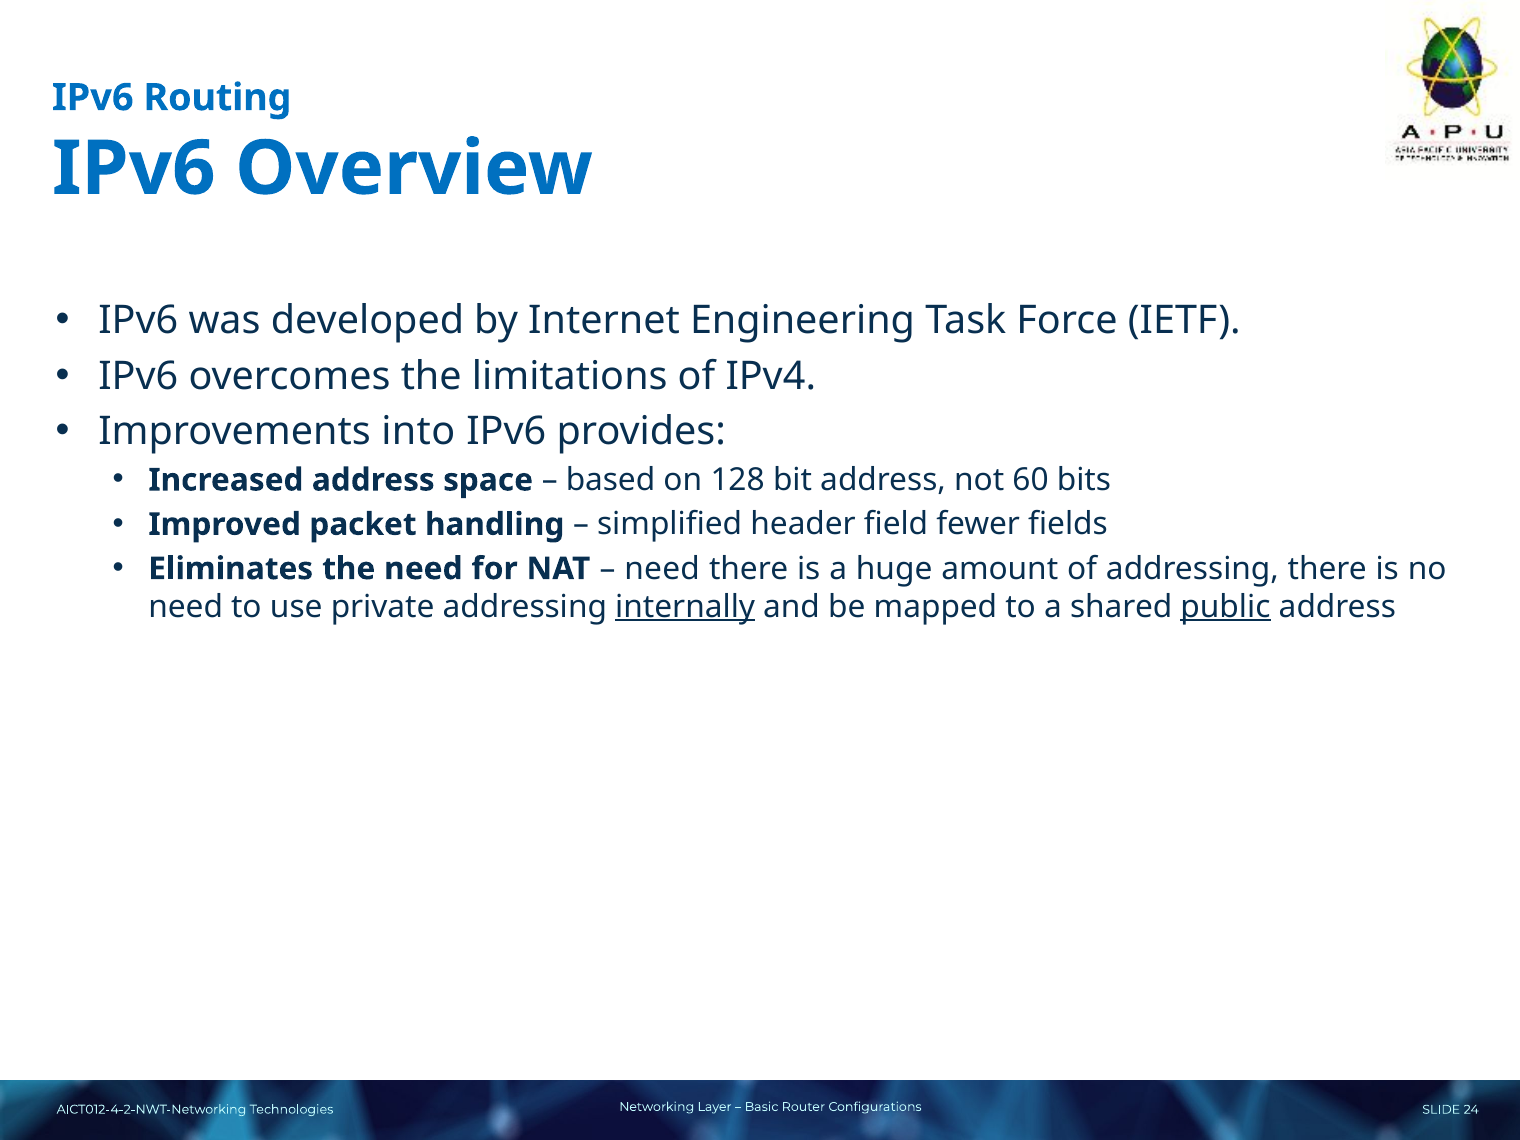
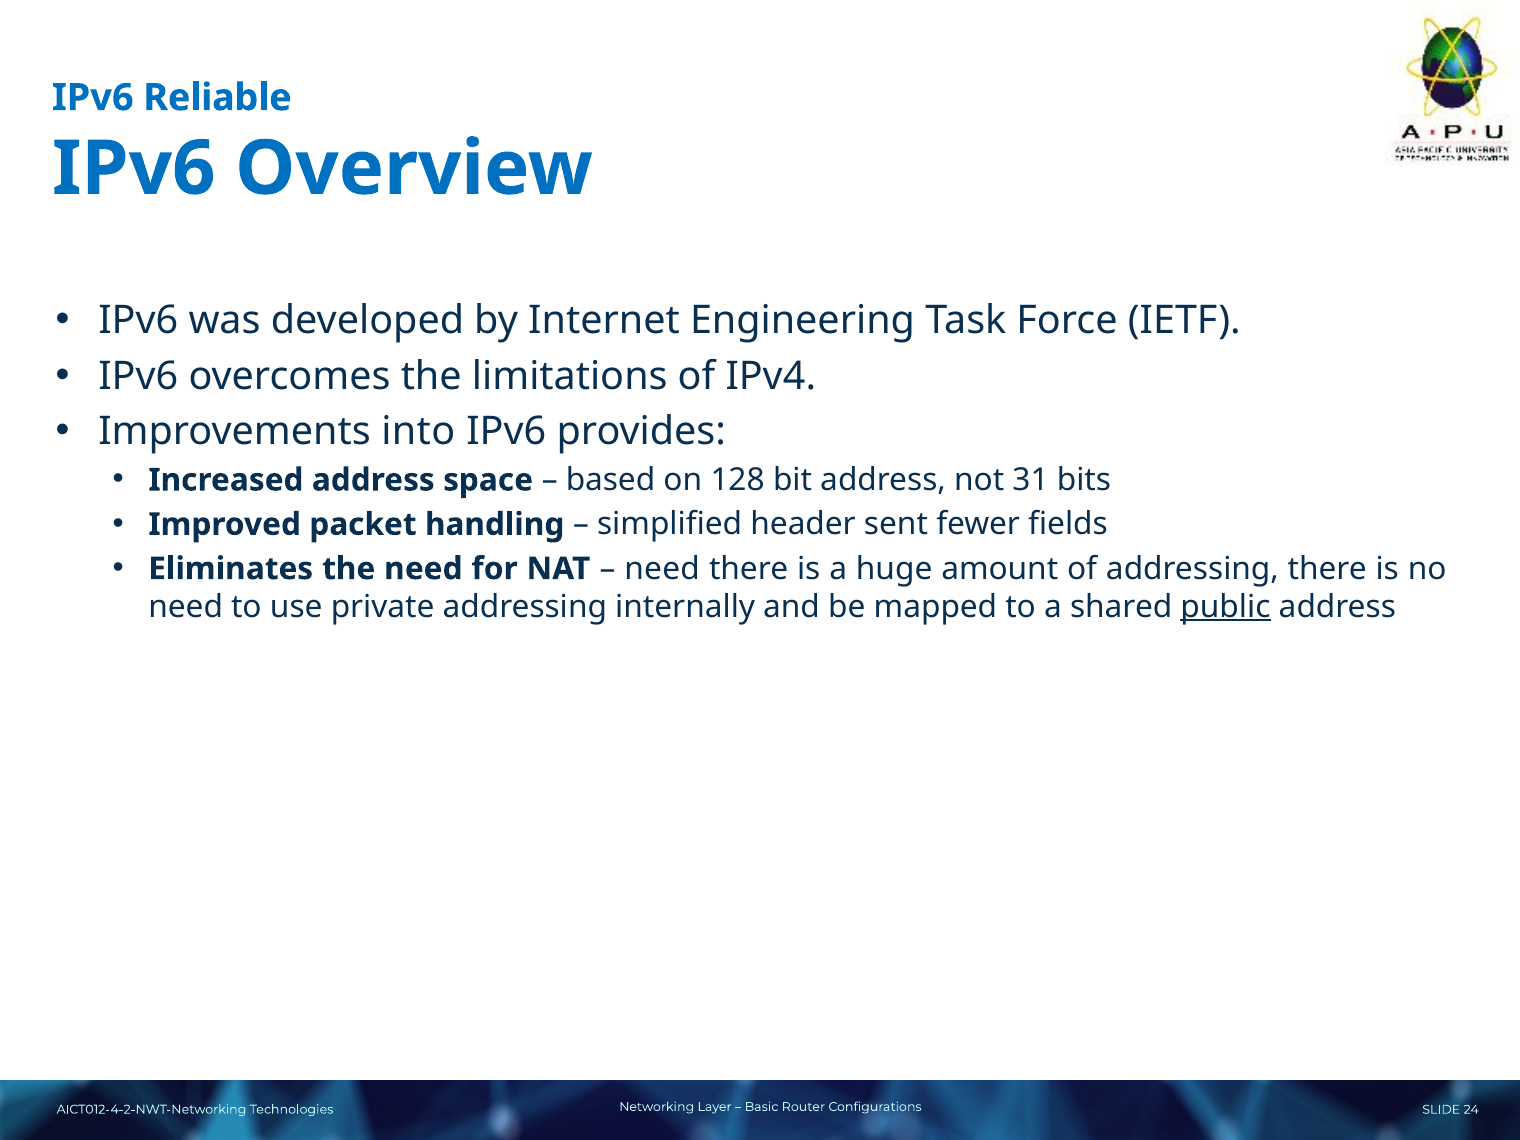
Routing: Routing -> Reliable (217, 98)
60: 60 -> 31 (1031, 480)
field: field -> sent (896, 524)
internally underline: present -> none (685, 607)
